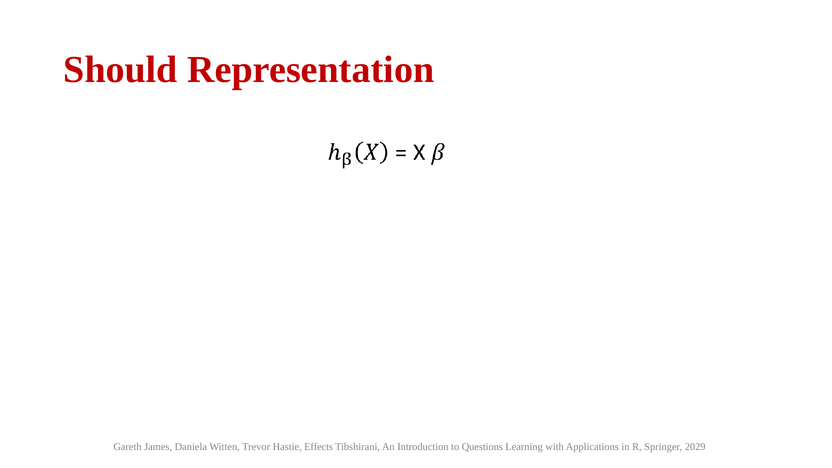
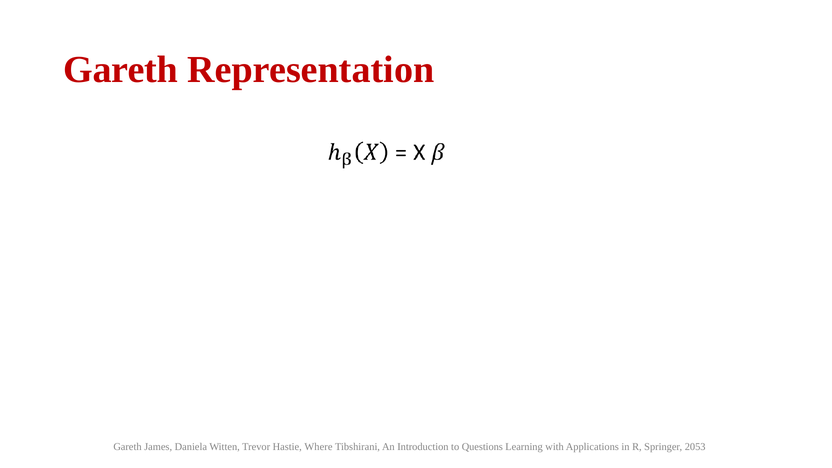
Should: Should -> Gareth (121, 70)
Effects: Effects -> Where (318, 447)
2029: 2029 -> 2053 (695, 447)
